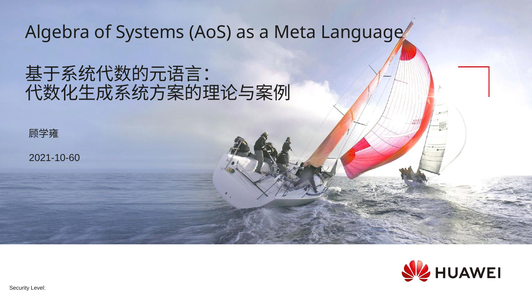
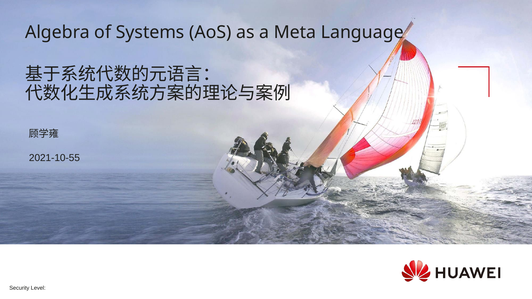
2021-10-60: 2021-10-60 -> 2021-10-55 (54, 158)
